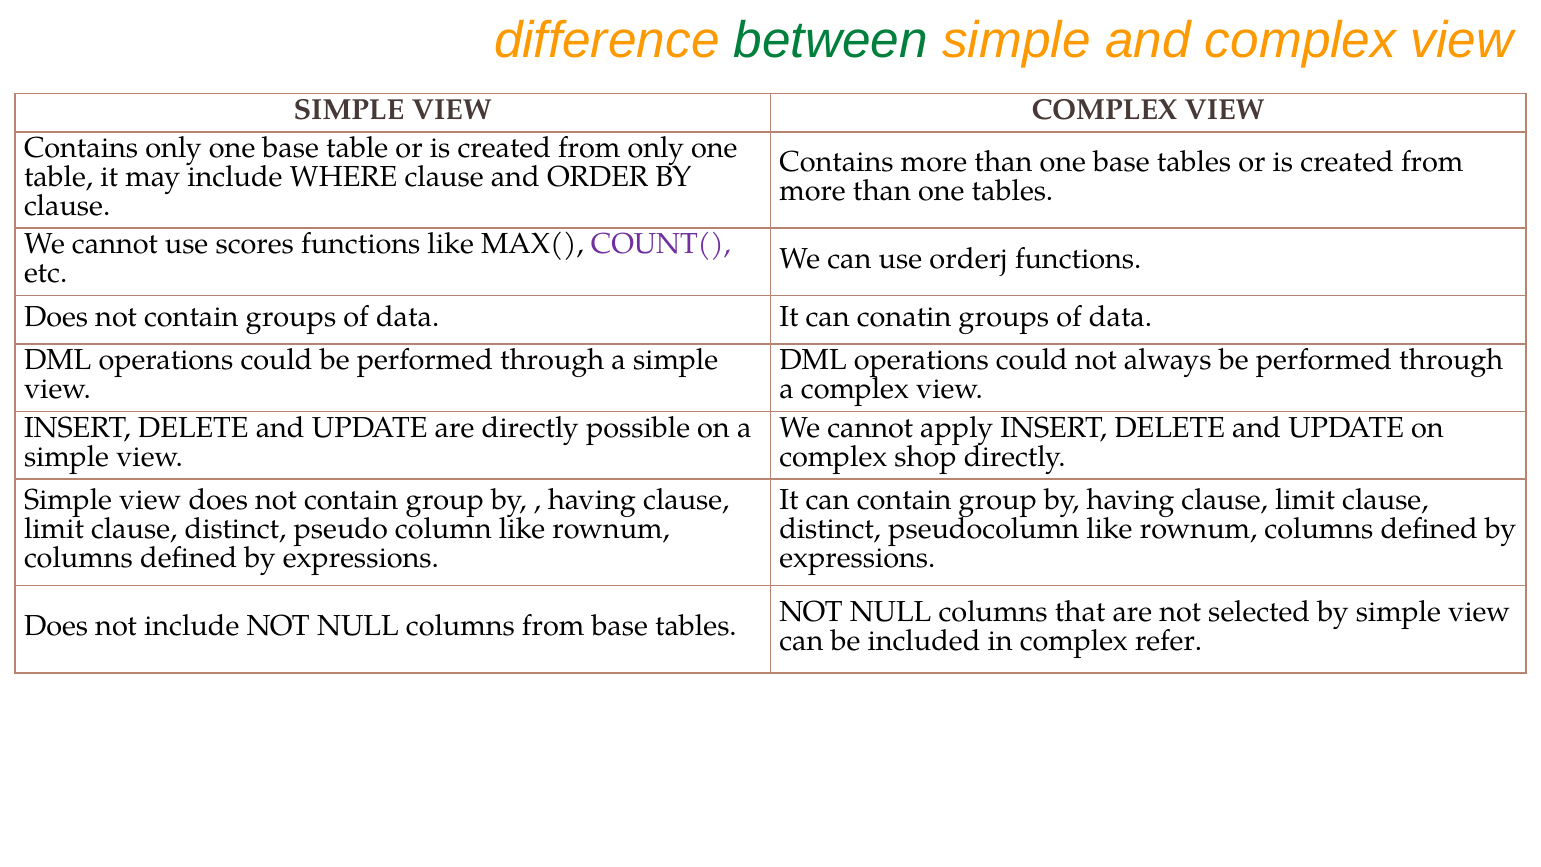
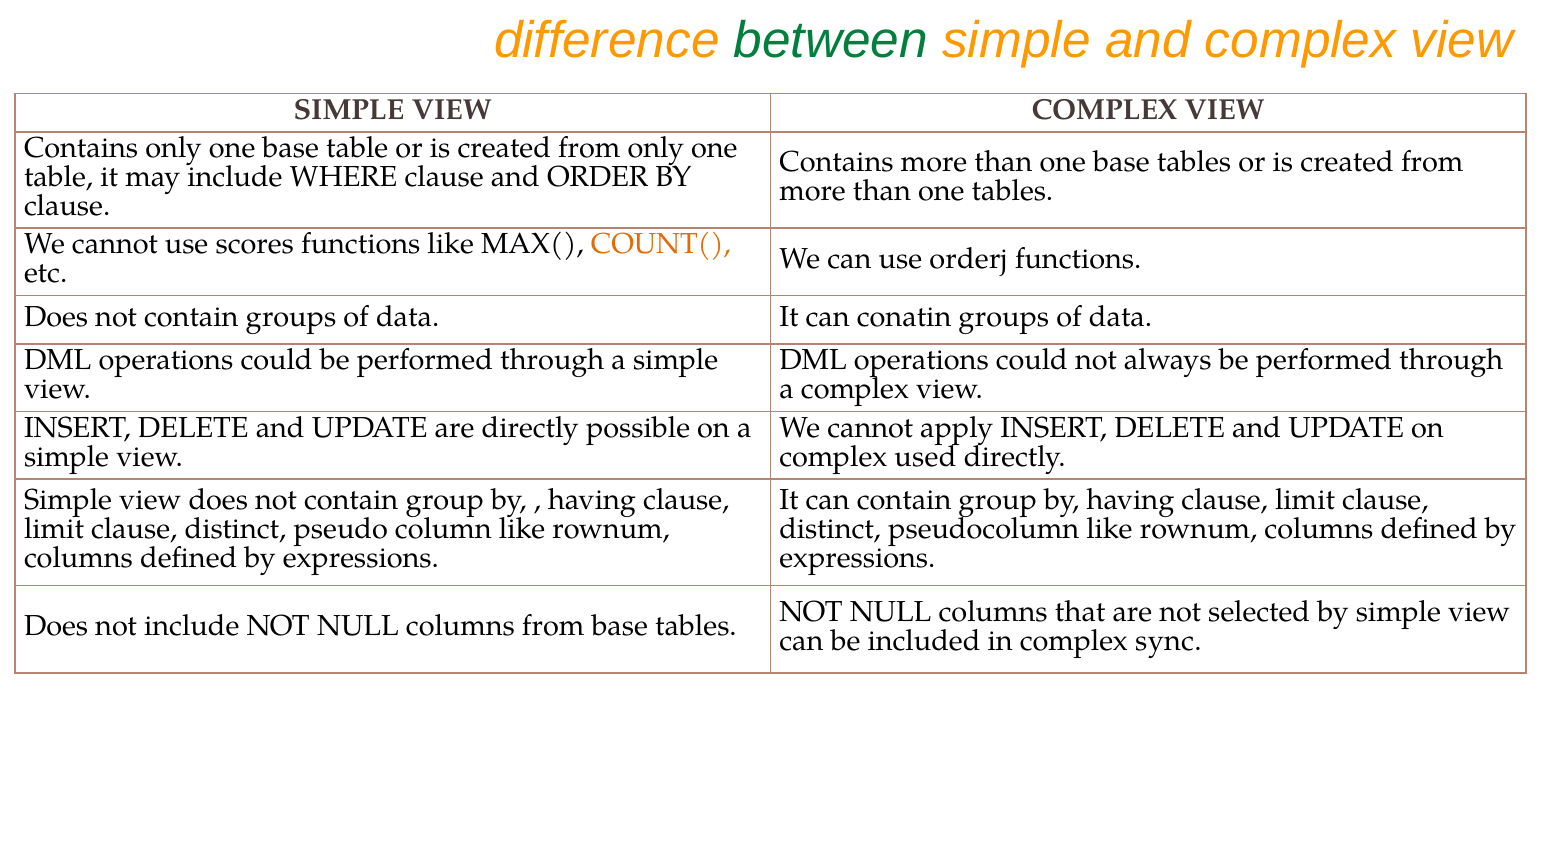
COUNT( colour: purple -> orange (661, 244)
shop: shop -> used (925, 457)
refer: refer -> sync (1168, 641)
